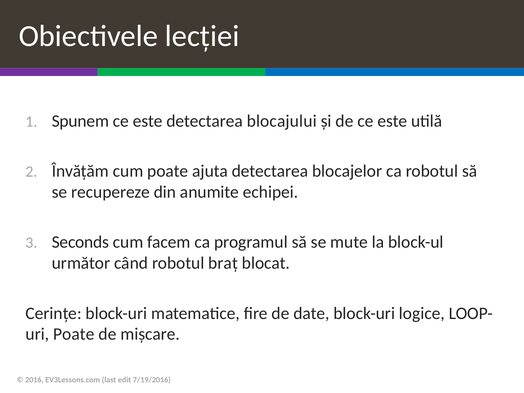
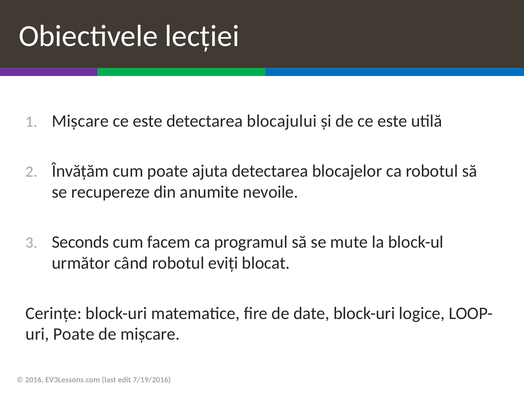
Spunem: Spunem -> Mișcare (80, 121)
echipei: echipei -> nevoile (271, 192)
braț: braț -> eviți (223, 263)
